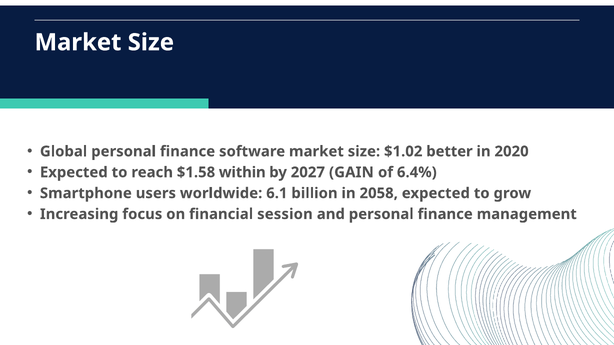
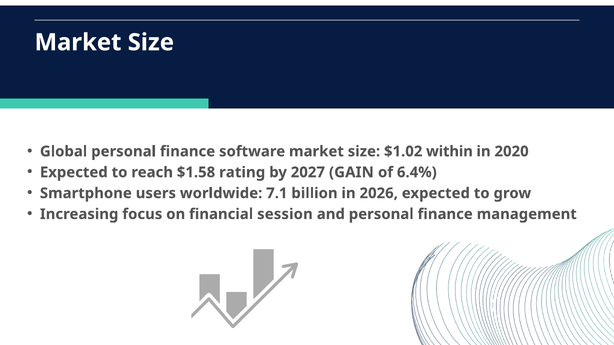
better: better -> within (449, 152)
within: within -> rating (242, 173)
6.1: 6.1 -> 7.1 (277, 193)
2058: 2058 -> 2026 (379, 193)
